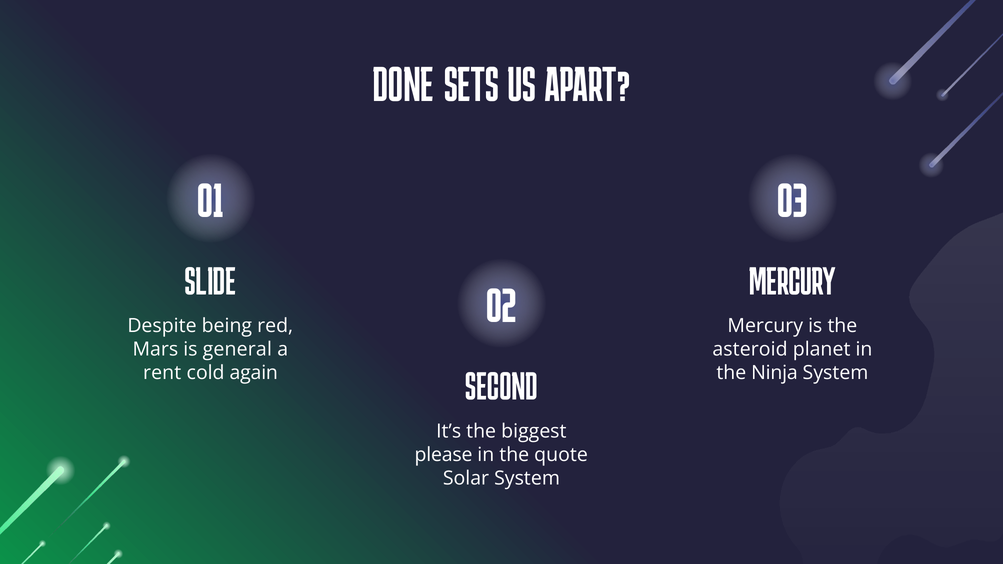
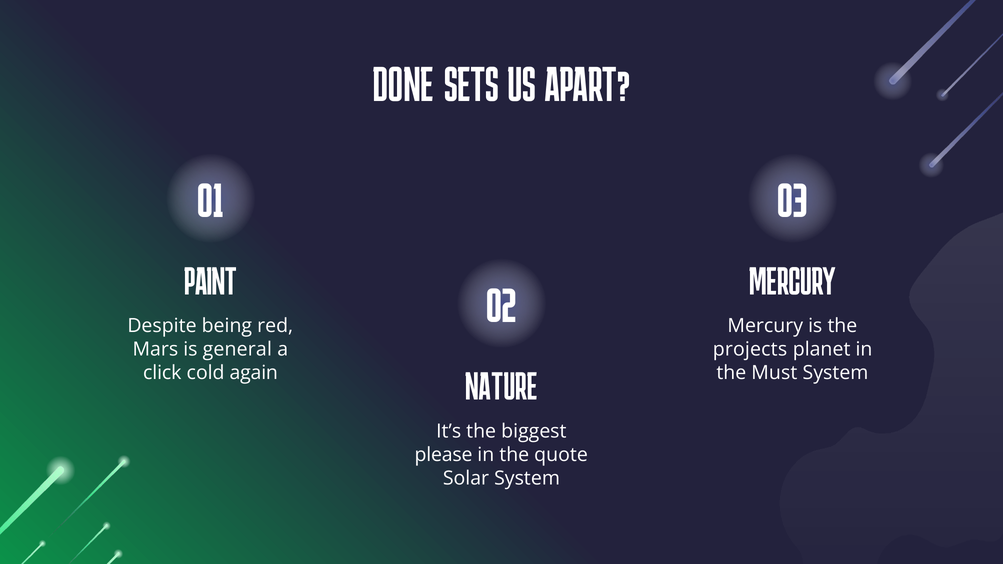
SLIDE: SLIDE -> PAINT (211, 282)
asteroid: asteroid -> projects (750, 350)
rent: rent -> click (162, 373)
Ninja: Ninja -> Must (774, 373)
SECOND: SECOND -> NATURE (501, 387)
